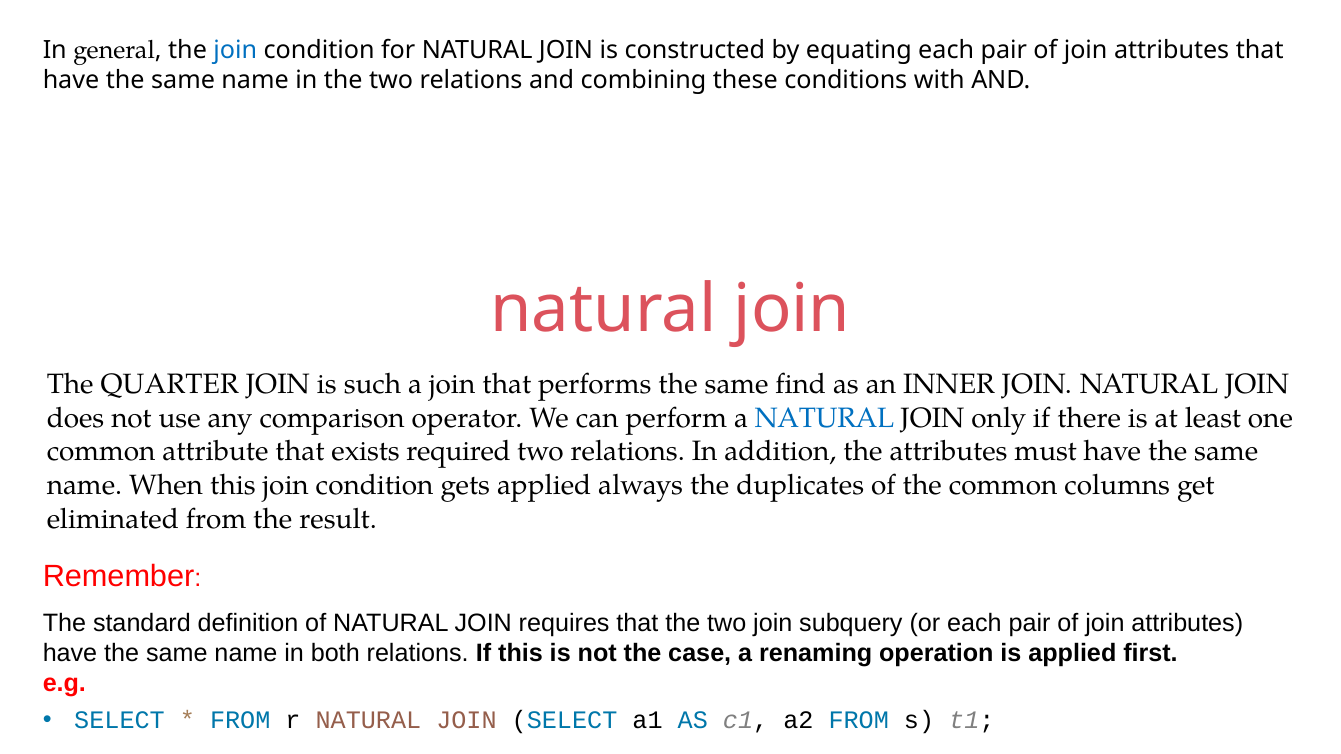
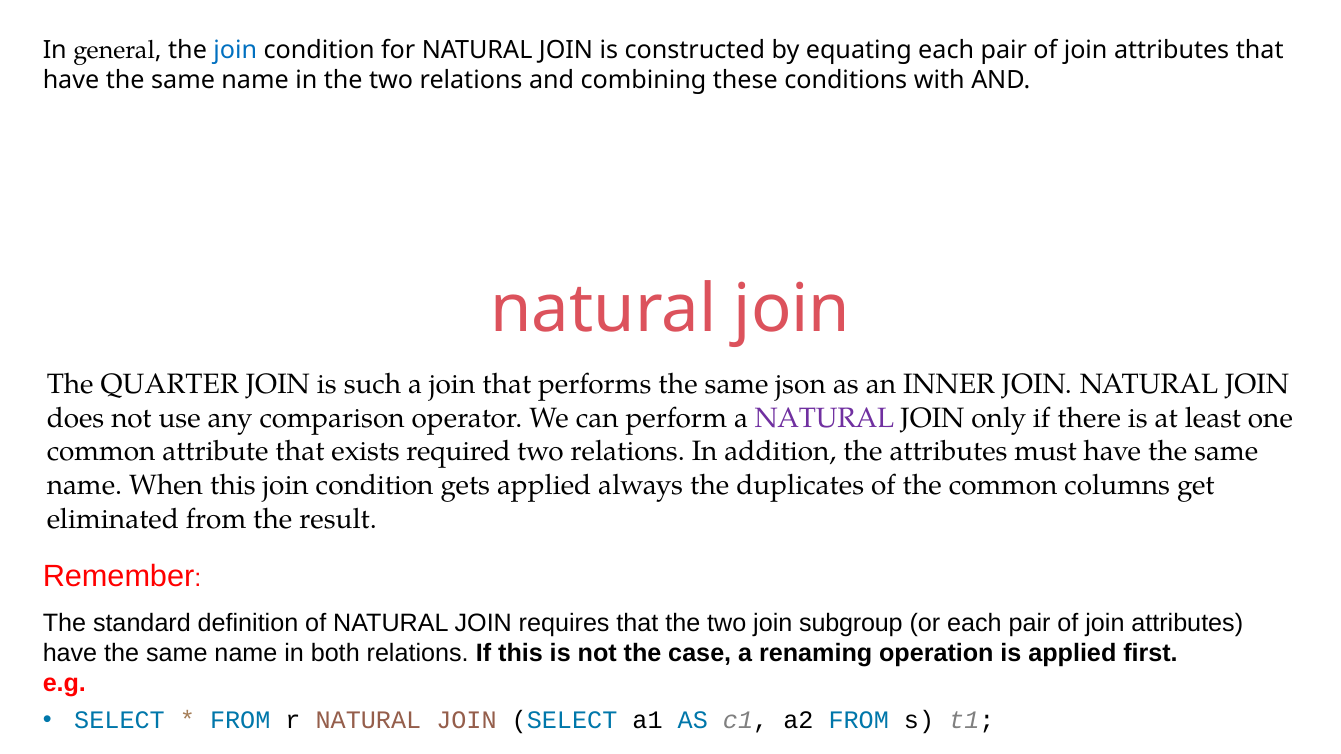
find: find -> json (801, 385)
NATURAL colour: blue -> purple (824, 418)
subquery: subquery -> subgroup (851, 623)
